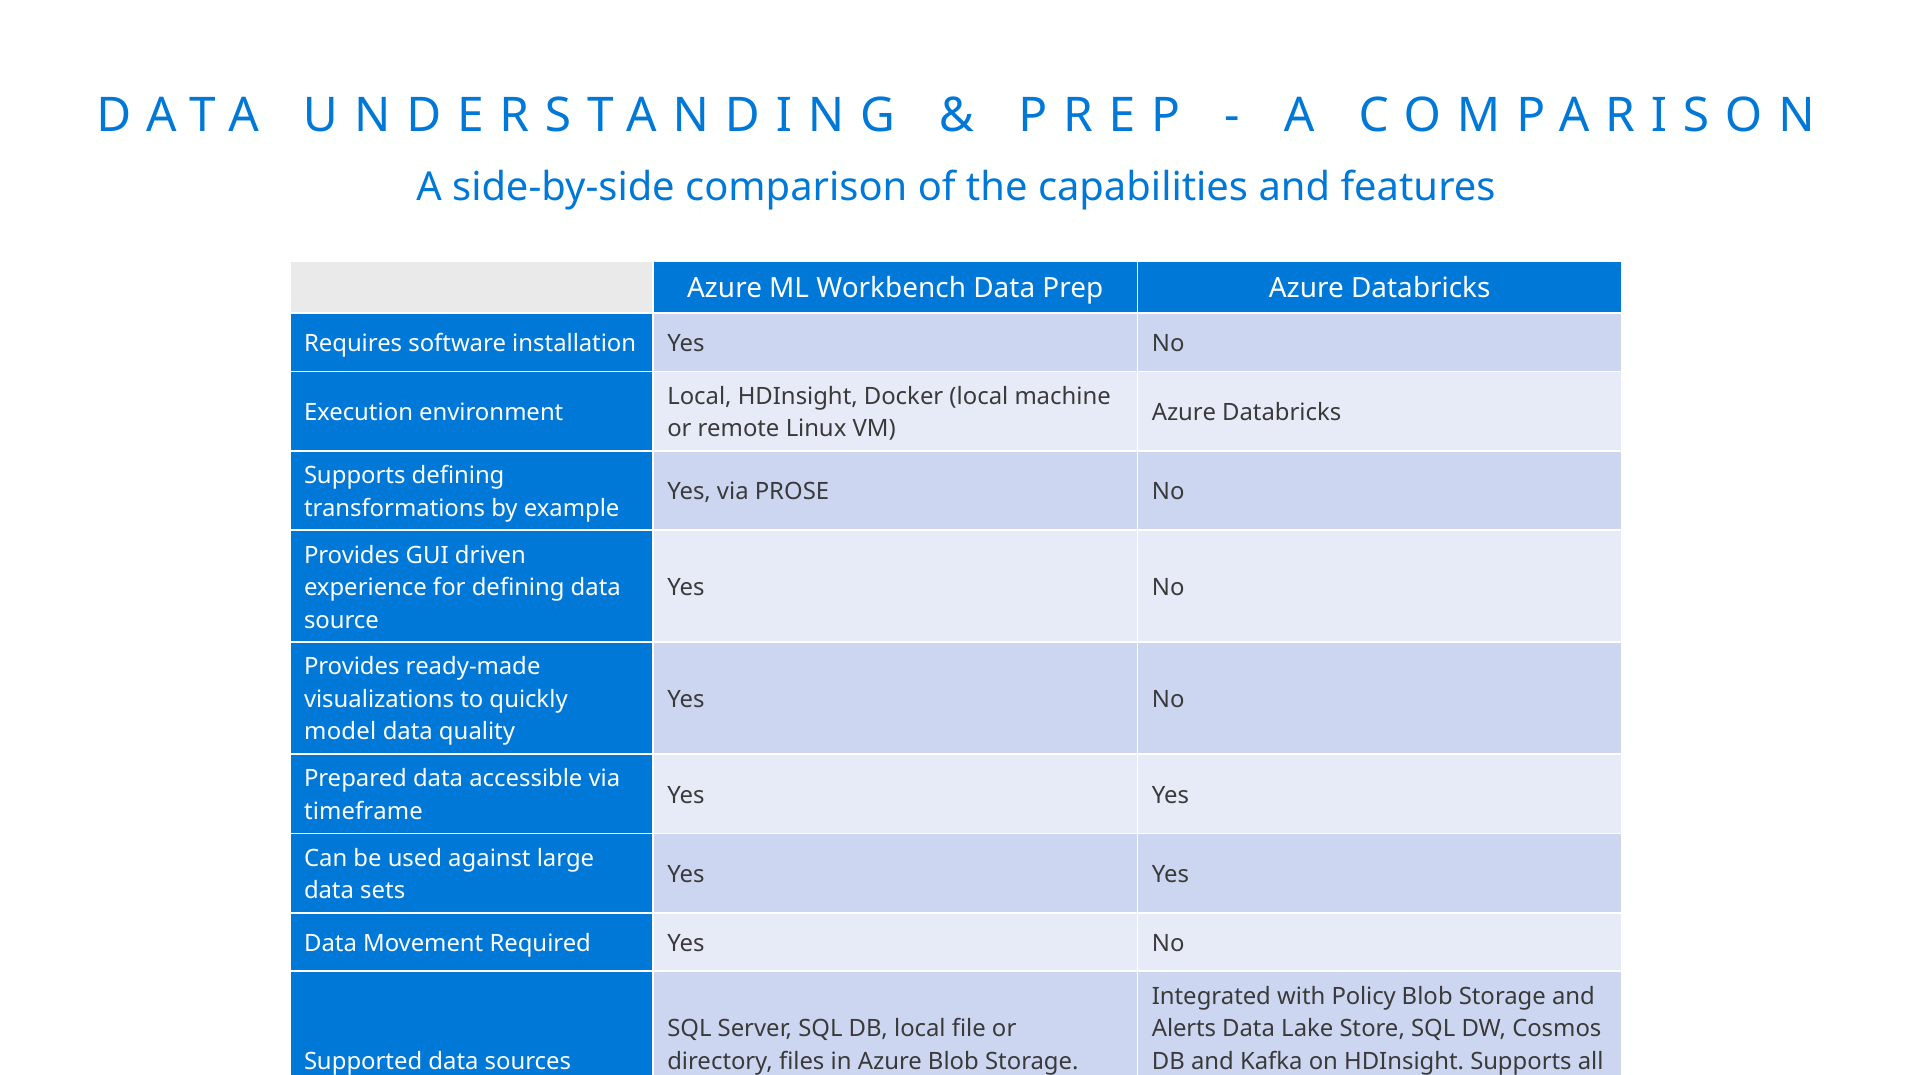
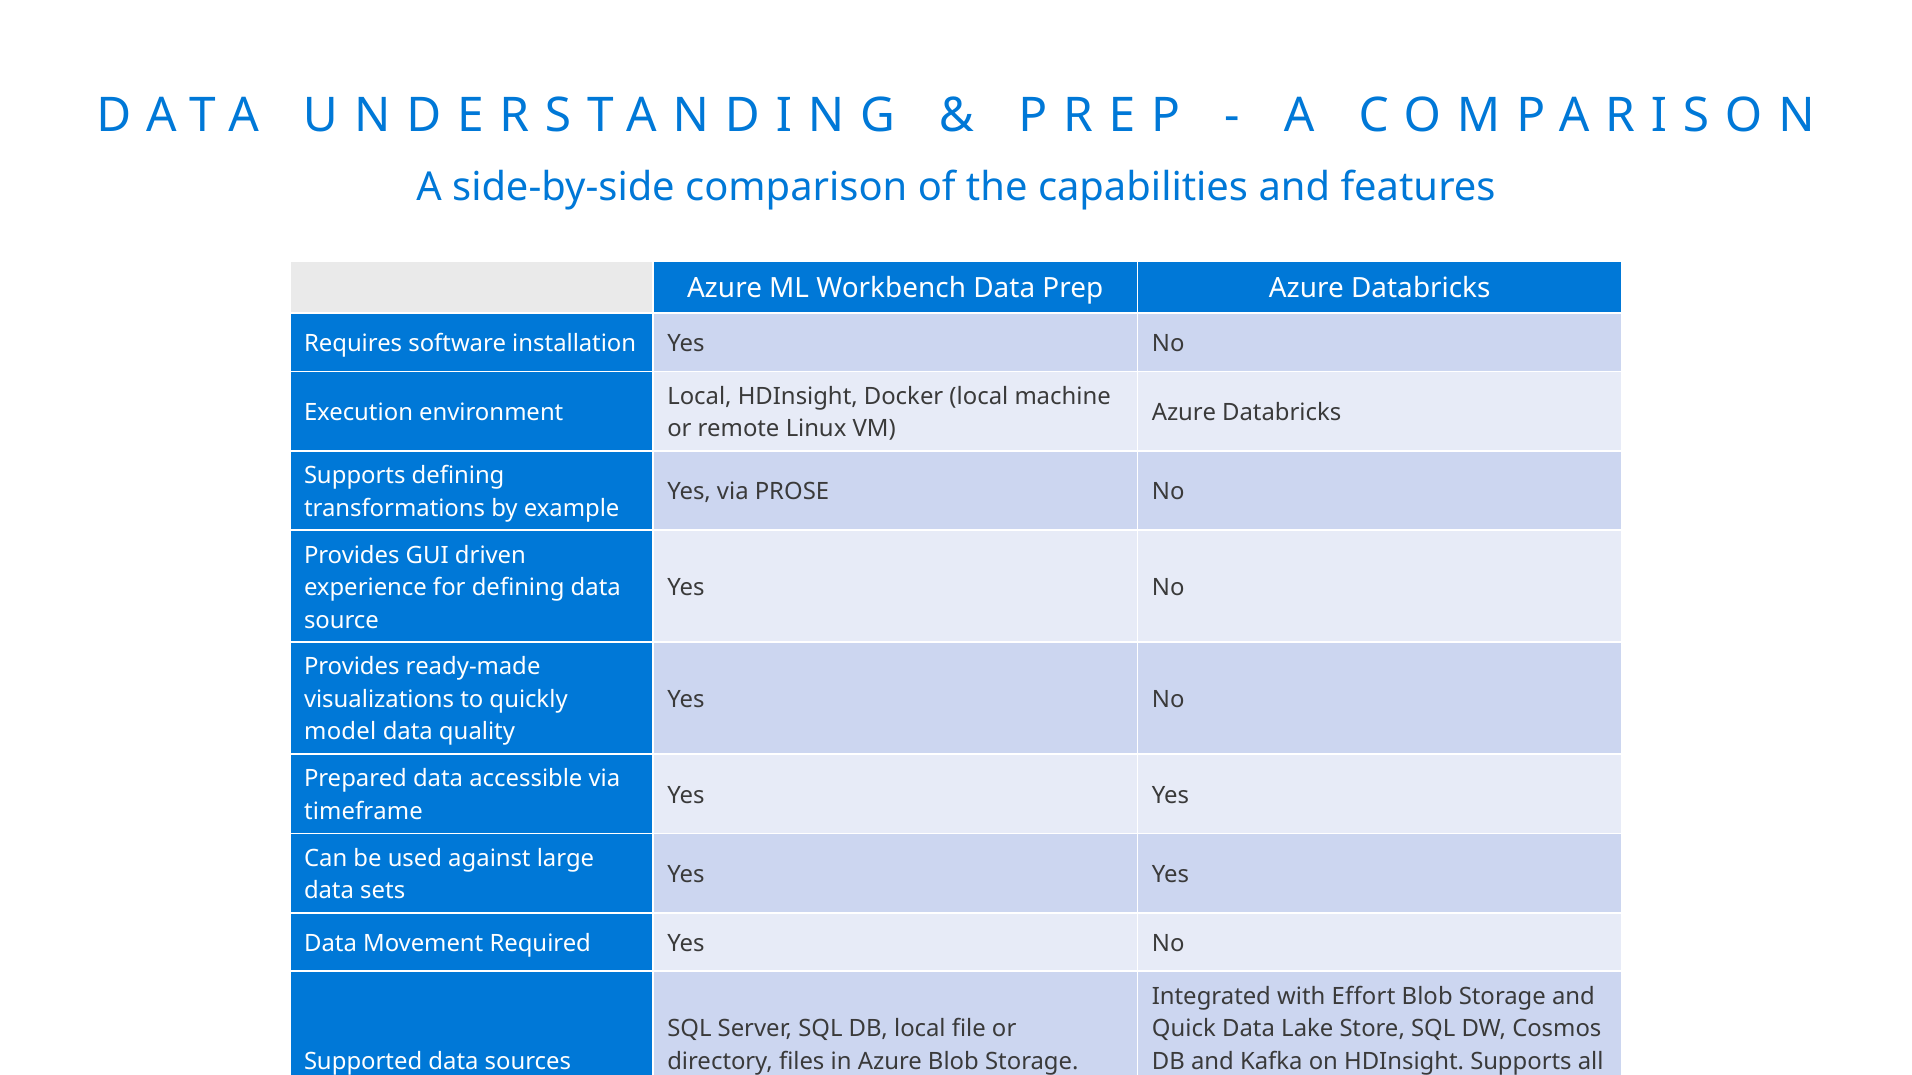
Policy: Policy -> Effort (1363, 997)
Alerts: Alerts -> Quick (1184, 1029)
